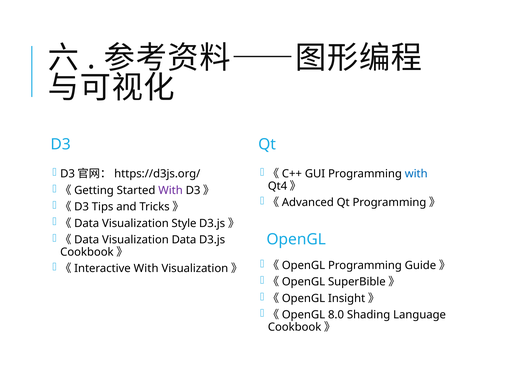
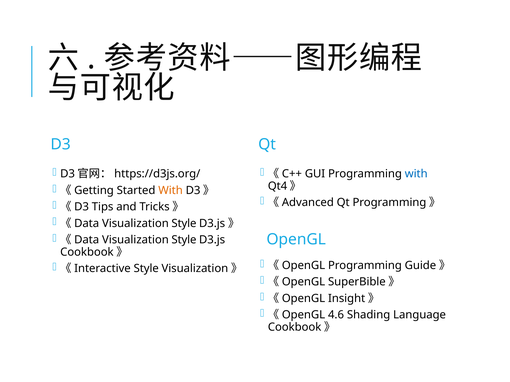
With colour: purple -> orange (171, 191)
Data: Data -> Style (184, 240)
《Interactive With: With -> Style (146, 269)
8.0: 8.0 -> 4.6 (336, 315)
